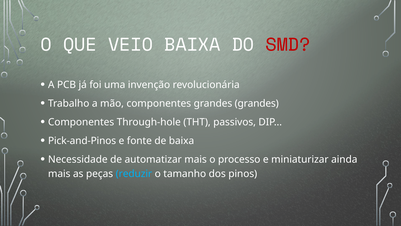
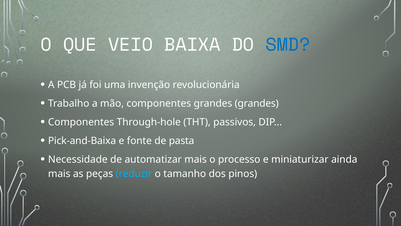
SMD colour: red -> blue (288, 45)
Pick-and-Pinos: Pick-and-Pinos -> Pick-and-Baixa (82, 140)
de baixa: baixa -> pasta (182, 140)
